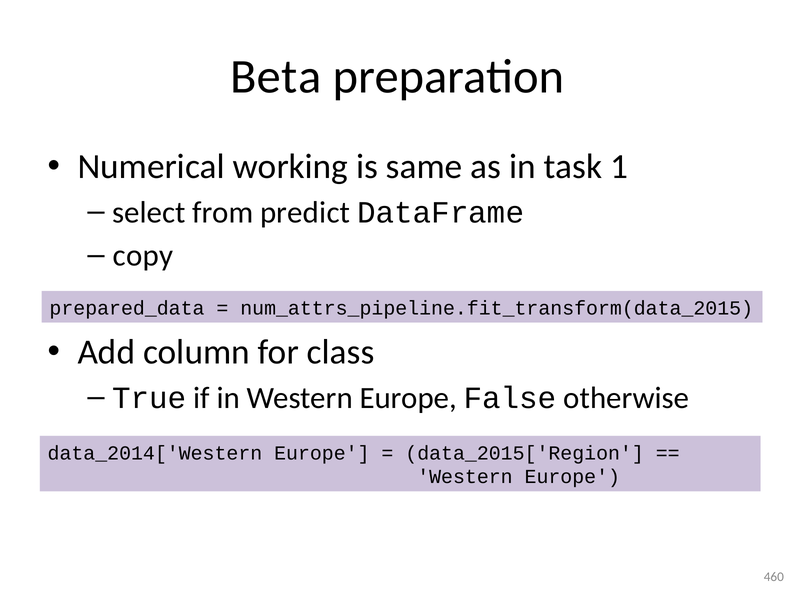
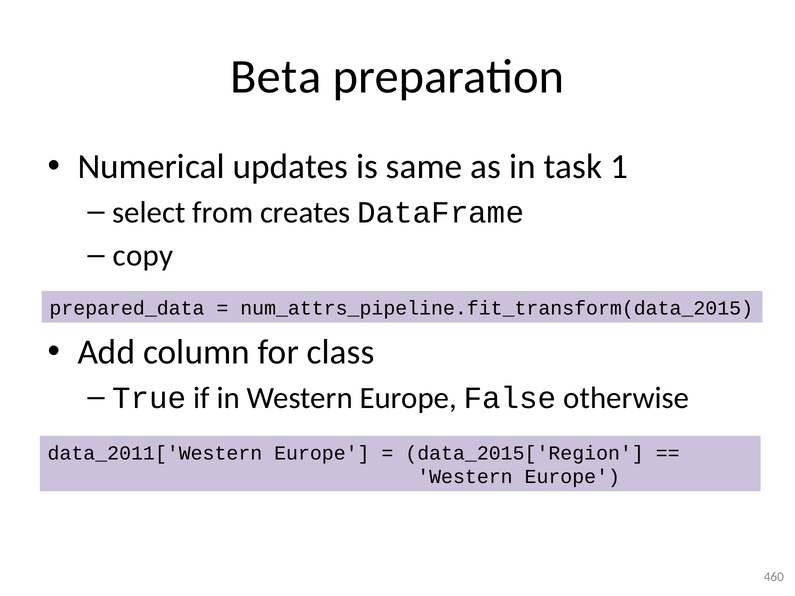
working: working -> updates (290, 167)
predict: predict -> creates (305, 212)
data_2014['Western: data_2014['Western -> data_2011['Western (155, 453)
